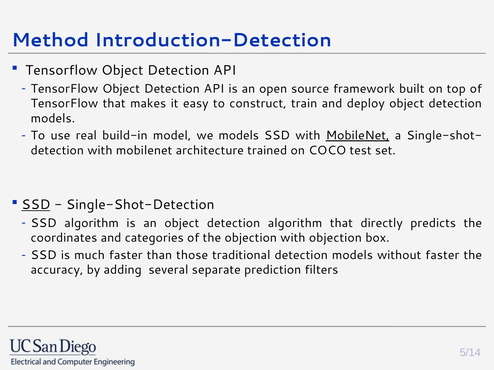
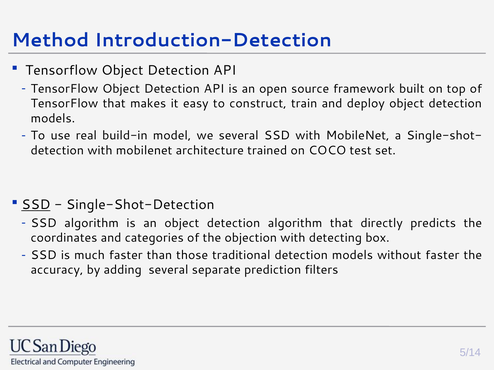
we models: models -> several (239, 136)
MobileNet underline: present -> none (358, 136)
with objection: objection -> detecting (335, 238)
